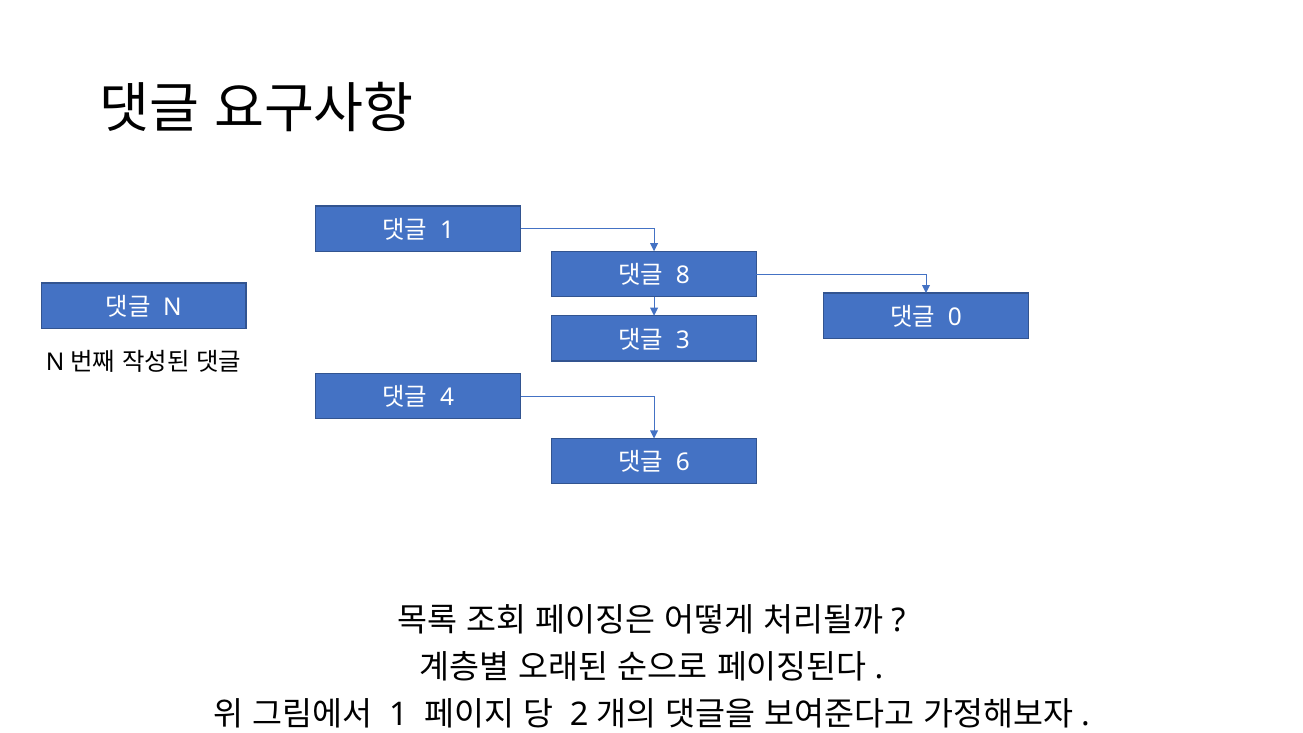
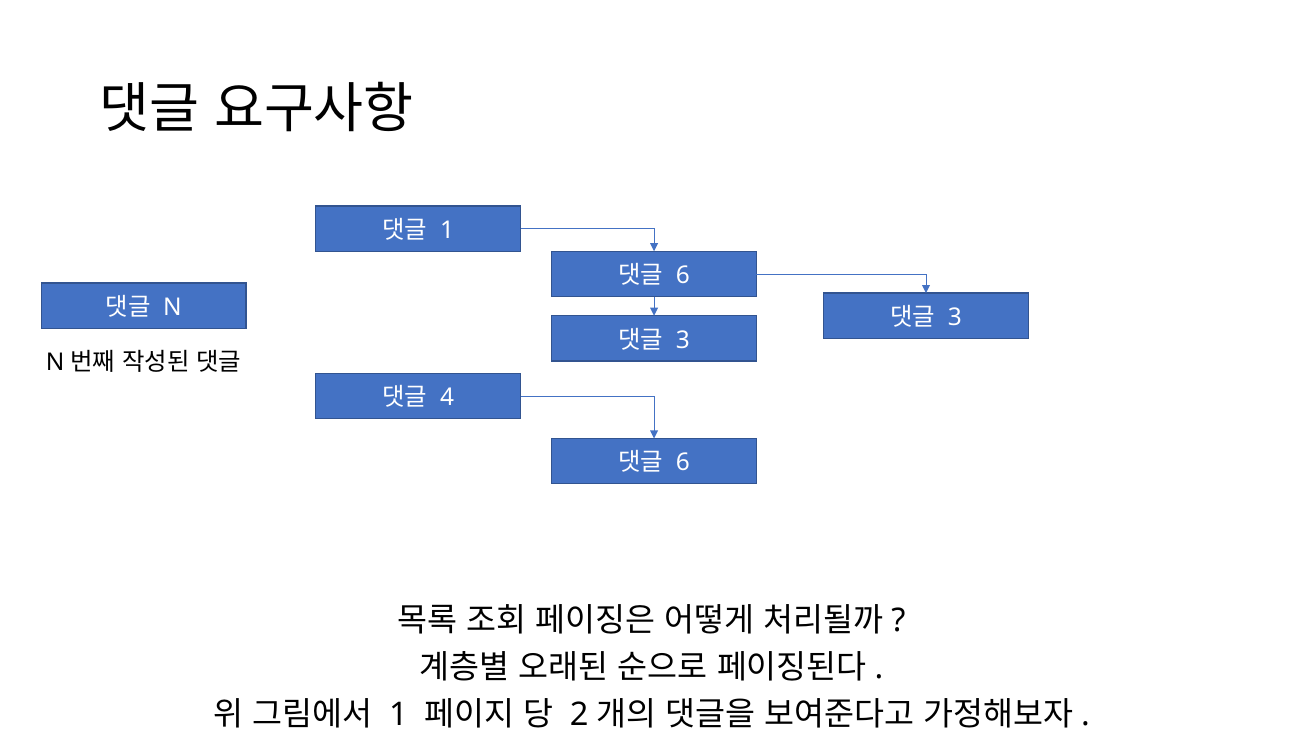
8: 8 -> 6 (683, 276)
0: 0 -> 3 (955, 317)
